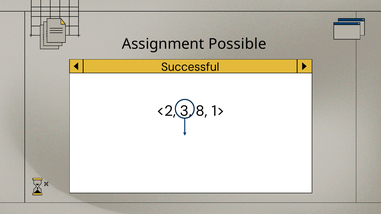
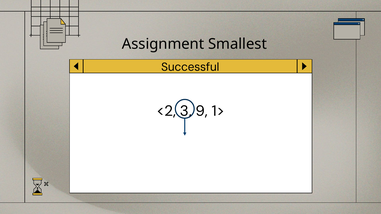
Possible: Possible -> Smallest (237, 44)
8: 8 -> 9 (202, 111)
